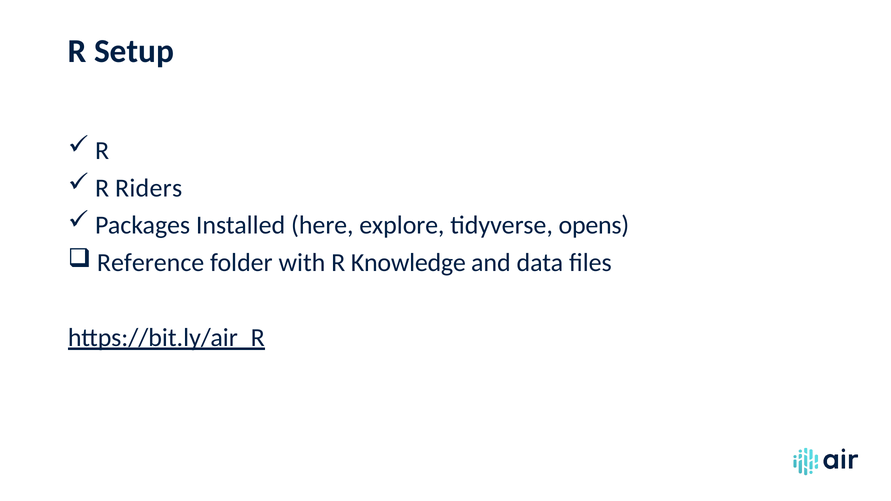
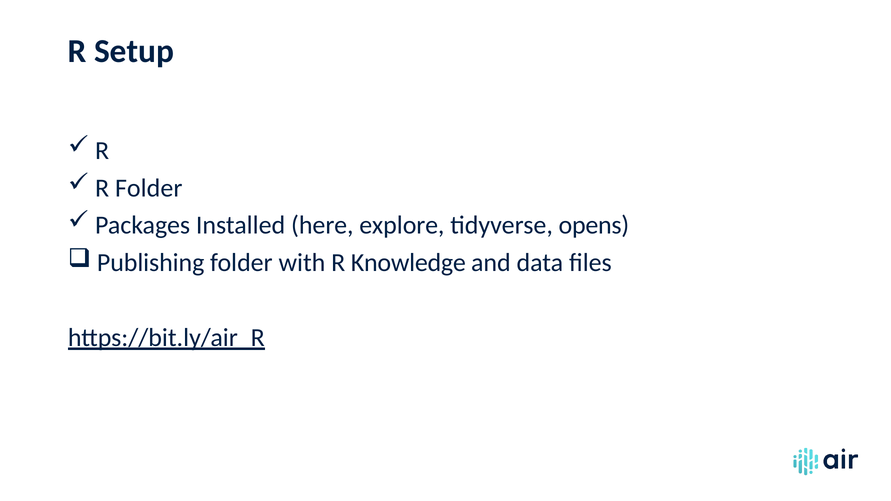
R Riders: Riders -> Folder (149, 188)
Reference: Reference -> Publishing (151, 263)
